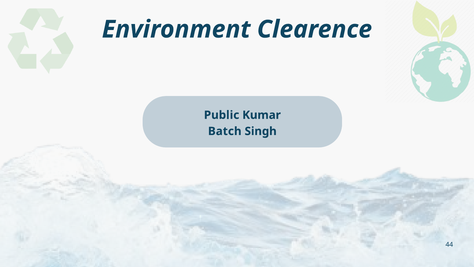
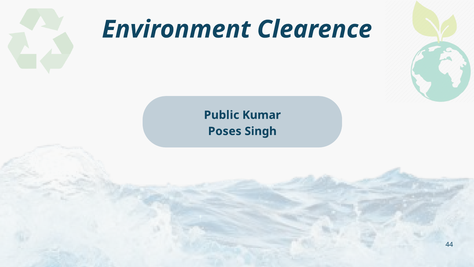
Batch: Batch -> Poses (225, 131)
